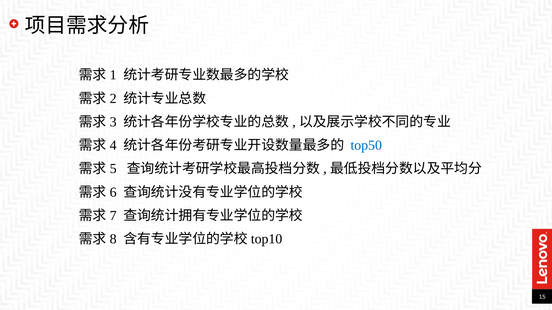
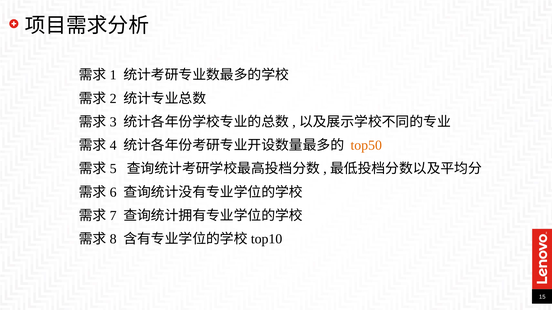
top50 colour: blue -> orange (366, 146)
